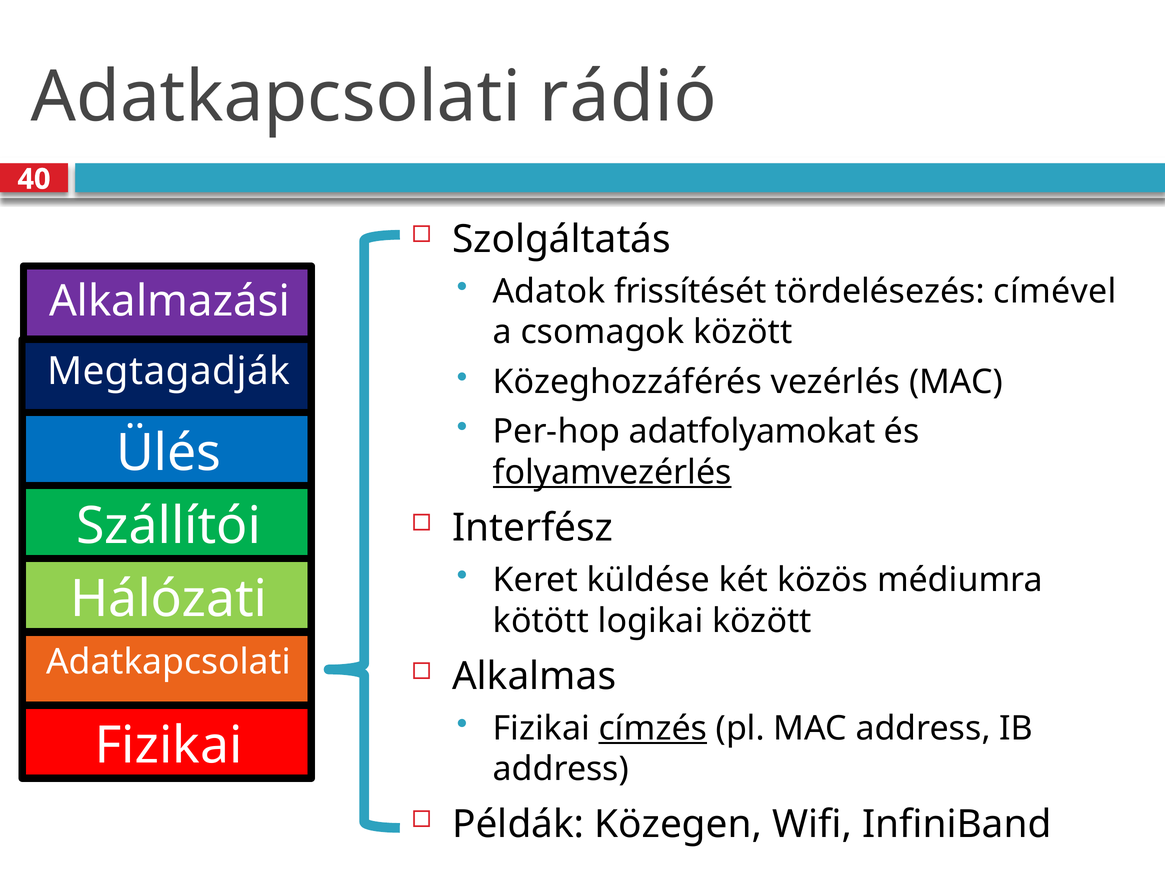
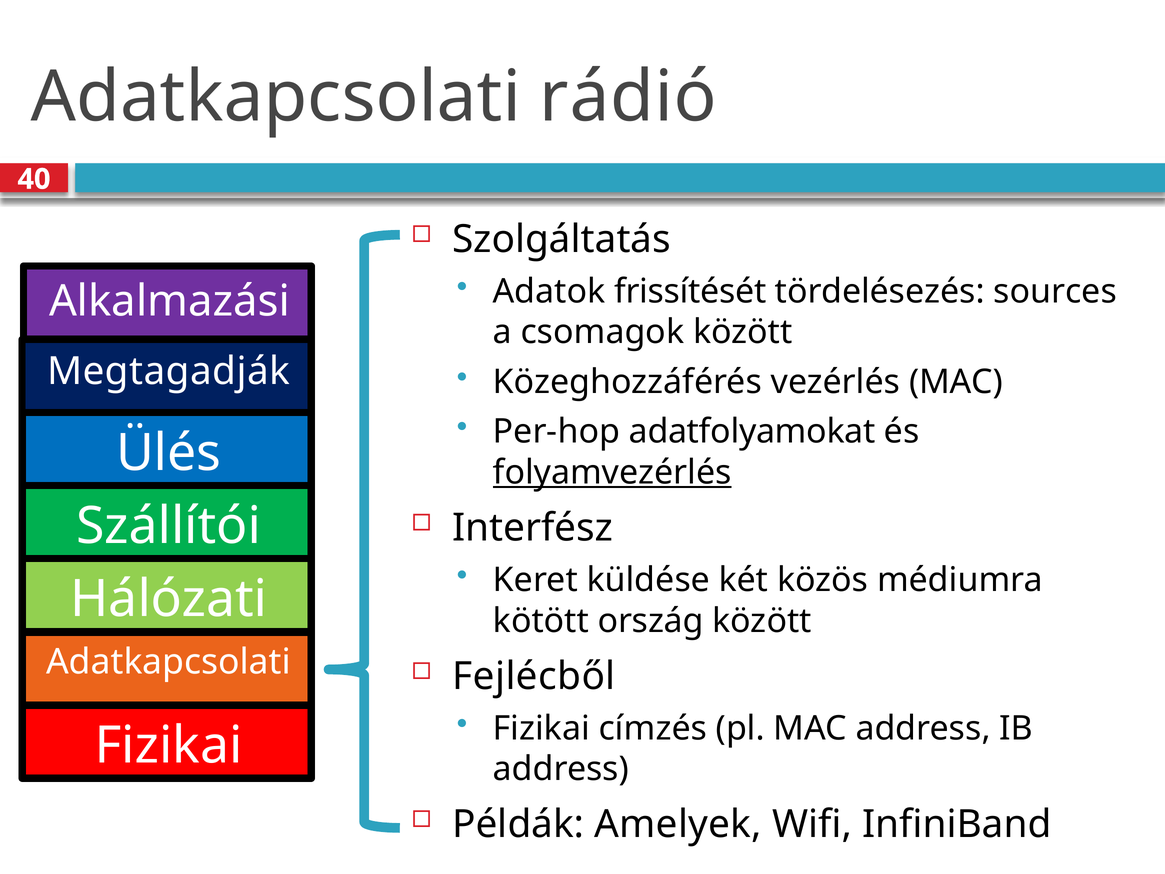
címével: címével -> sources (1055, 291)
logikai: logikai -> ország (651, 621)
Alkalmas: Alkalmas -> Fejlécből (534, 676)
címzés underline: present -> none (653, 728)
Közegen: Közegen -> Amelyek (678, 824)
